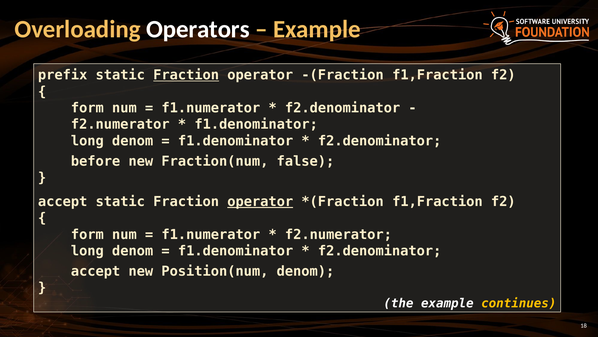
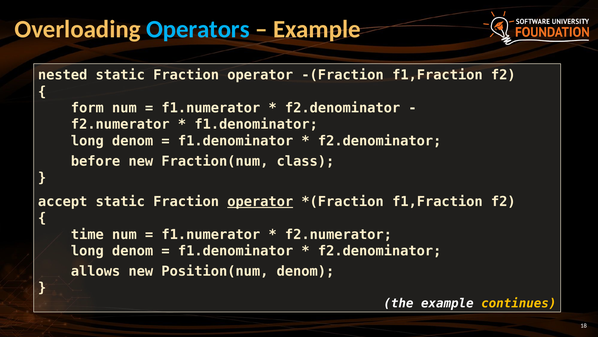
Operators colour: white -> light blue (198, 29)
prefix: prefix -> nested (63, 75)
Fraction underline: present -> none (186, 75)
false: false -> class (305, 161)
form: form -> time (87, 234)
accept: accept -> allows (96, 271)
